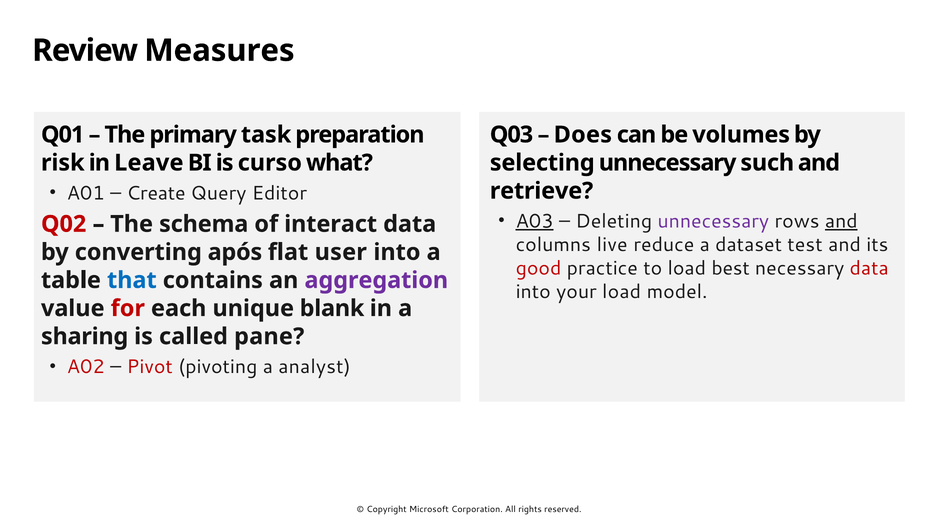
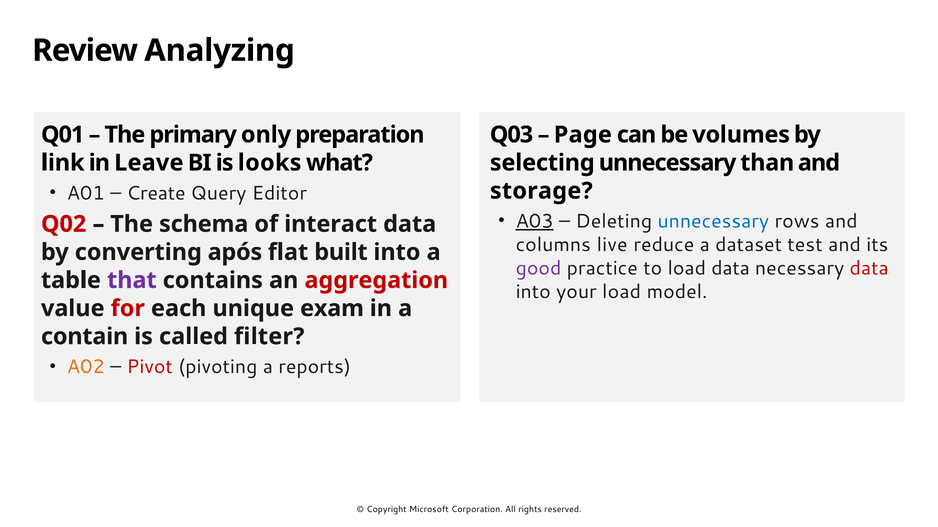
Measures: Measures -> Analyzing (219, 51)
task: task -> only (266, 135)
Does: Does -> Page (583, 135)
risk: risk -> link (63, 163)
curso: curso -> looks (270, 163)
such: such -> than (767, 163)
retrieve: retrieve -> storage (541, 191)
unnecessary colour: purple -> blue (713, 222)
and underline: present -> none (841, 222)
user: user -> built (341, 252)
good colour: red -> purple (539, 269)
load best: best -> data (731, 269)
that colour: blue -> purple (132, 281)
aggregation colour: purple -> red (376, 281)
blank: blank -> exam (332, 309)
sharing: sharing -> contain (85, 337)
pane: pane -> filter (269, 337)
A02 colour: red -> orange (86, 367)
analyst: analyst -> reports (315, 367)
